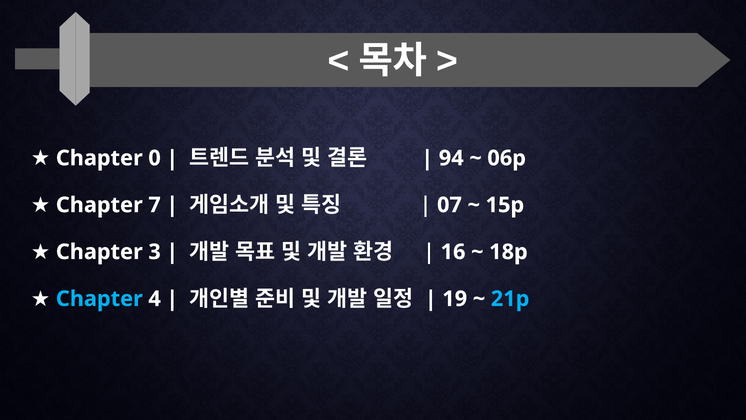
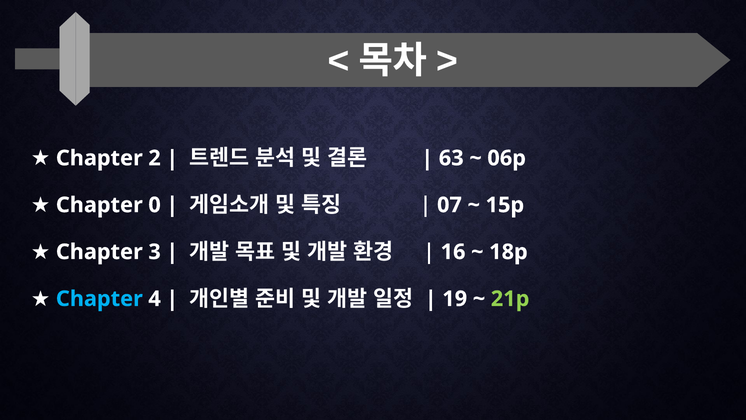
0: 0 -> 2 (155, 158)
94: 94 -> 63 (451, 158)
7: 7 -> 0 (155, 205)
21p colour: light blue -> light green (510, 299)
